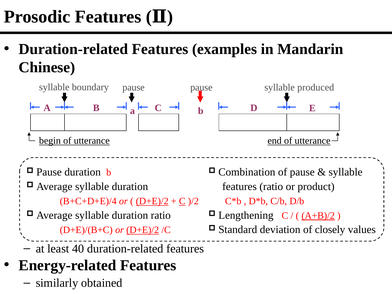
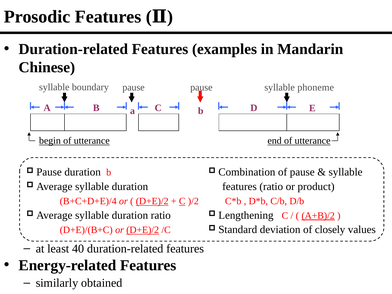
produced: produced -> phoneme (316, 87)
